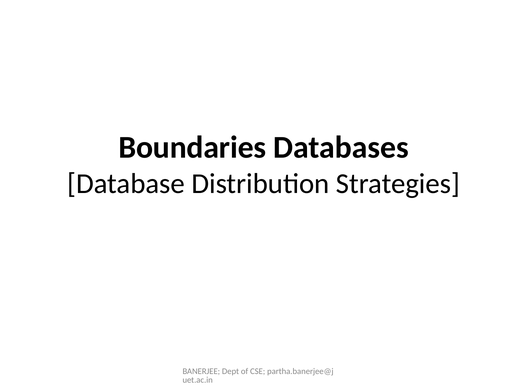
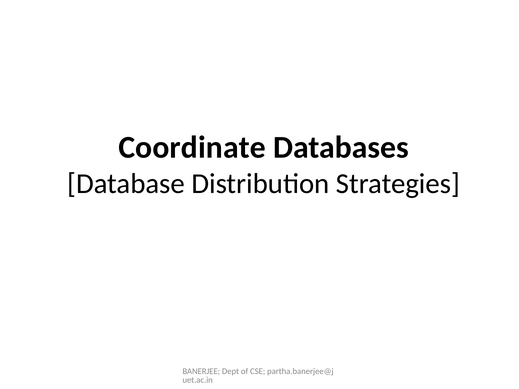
Boundaries: Boundaries -> Coordinate (192, 148)
